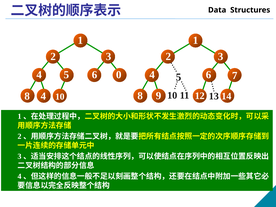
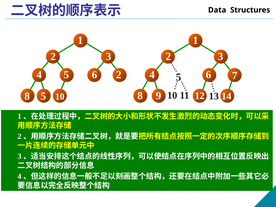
6 0: 0 -> 2 (119, 75)
8 4: 4 -> 5 (43, 96)
